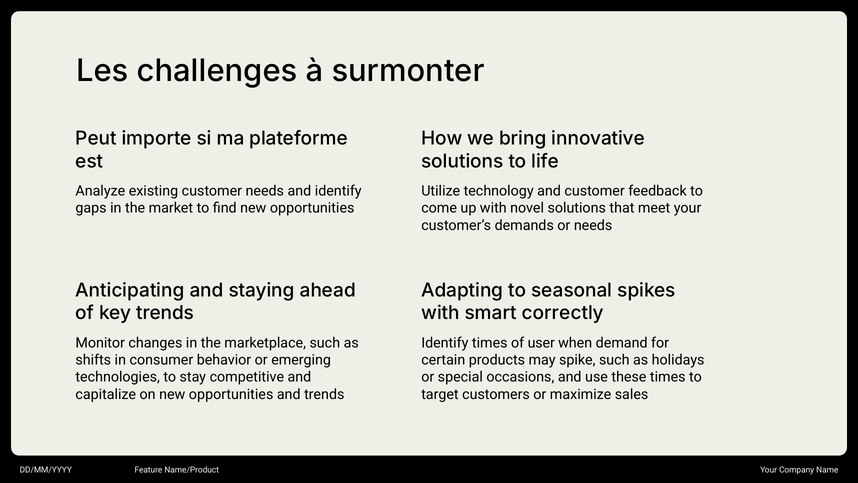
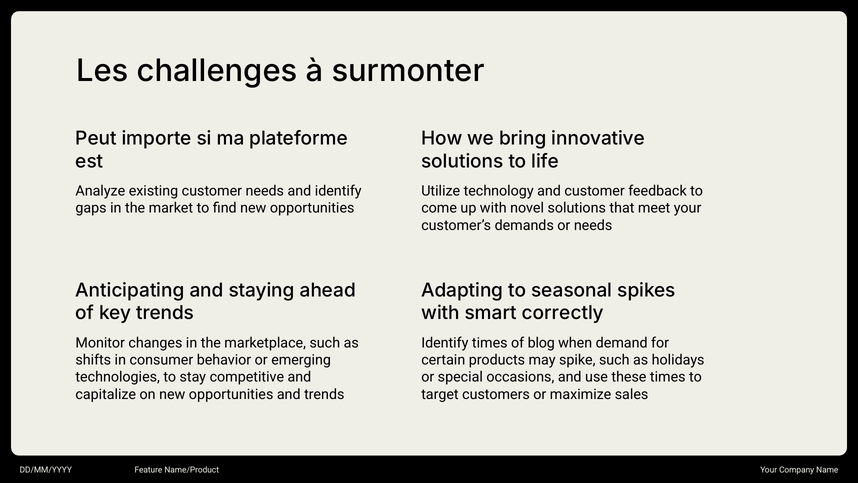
user: user -> blog (541, 343)
